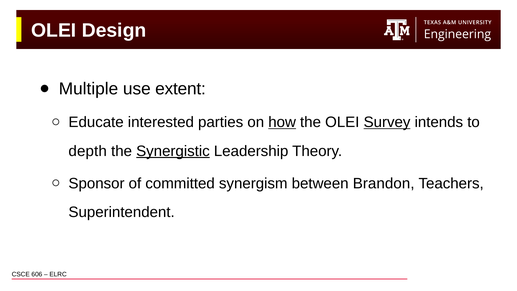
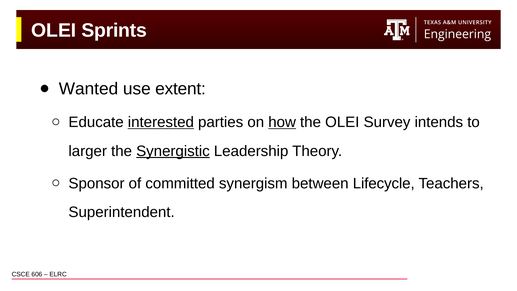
Design: Design -> Sprints (114, 31)
Multiple: Multiple -> Wanted (88, 89)
interested underline: none -> present (161, 122)
Survey underline: present -> none (387, 122)
depth: depth -> larger (88, 151)
Brandon: Brandon -> Lifecycle (384, 183)
